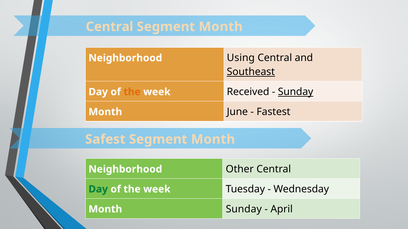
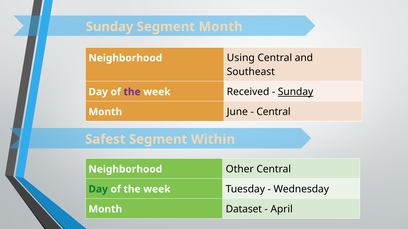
Central: Central -> Sunday (110, 27)
Southeast underline: present -> none (251, 72)
the colour: orange -> purple (132, 92)
Fastest: Fastest -> Central (274, 112)
Safest Segment Month: Month -> Within (213, 140)
Month Sunday: Sunday -> Dataset (244, 210)
